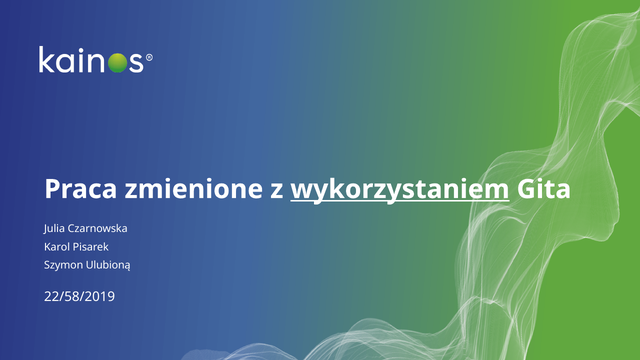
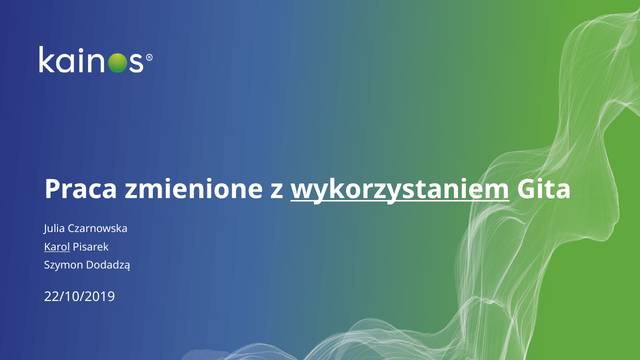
Karol underline: none -> present (57, 247)
Ulubioną: Ulubioną -> Dodadzą (108, 265)
22/58/2019: 22/58/2019 -> 22/10/2019 (80, 297)
